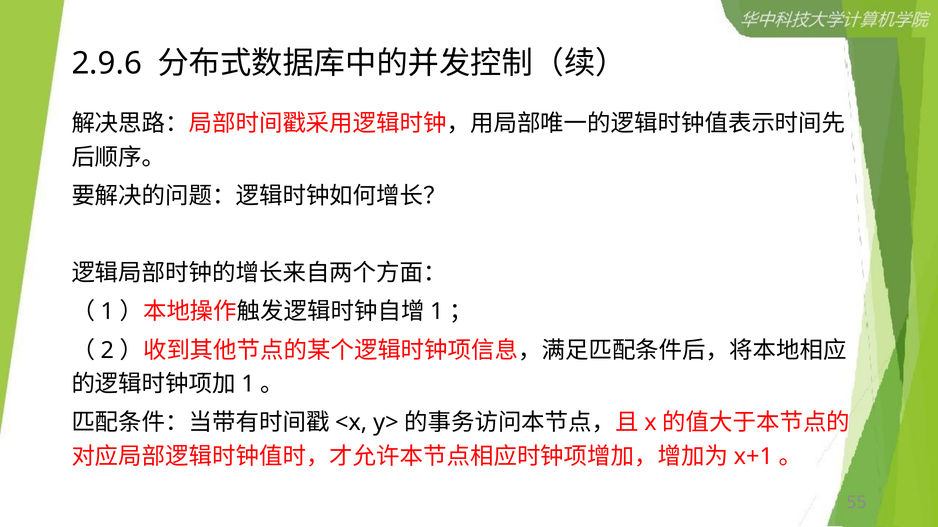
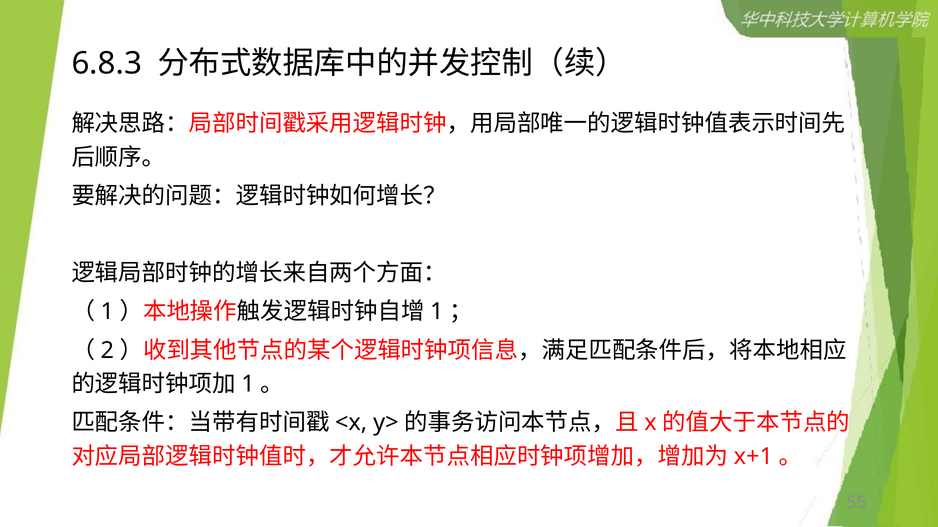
2.9.6: 2.9.6 -> 6.8.3 (107, 63)
